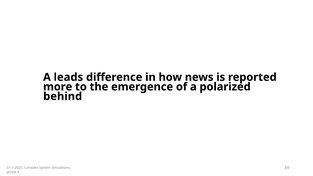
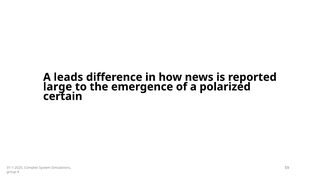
more: more -> large (58, 87)
behind: behind -> certain (63, 96)
